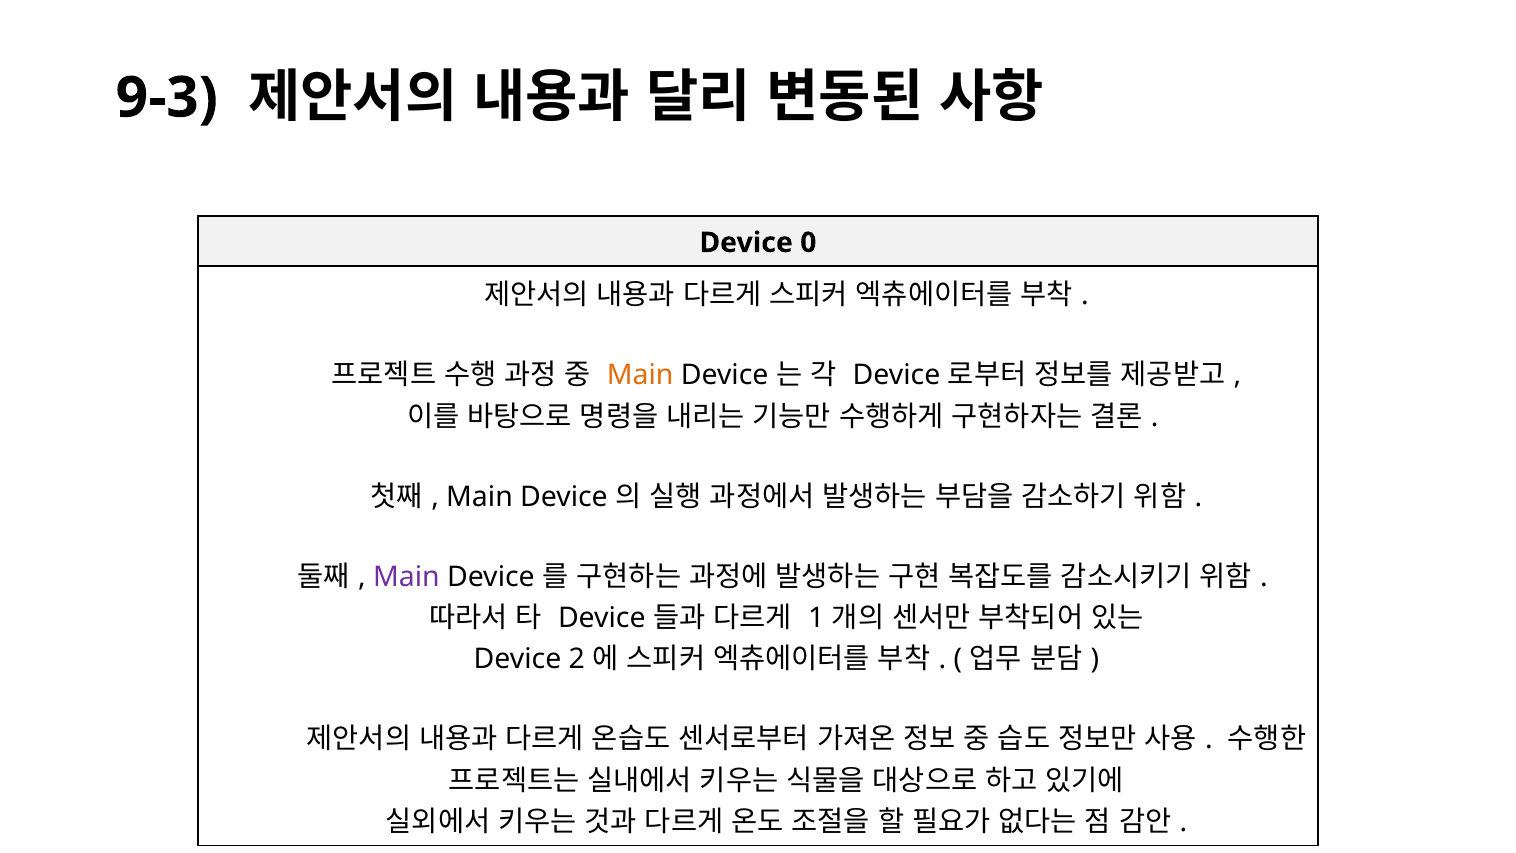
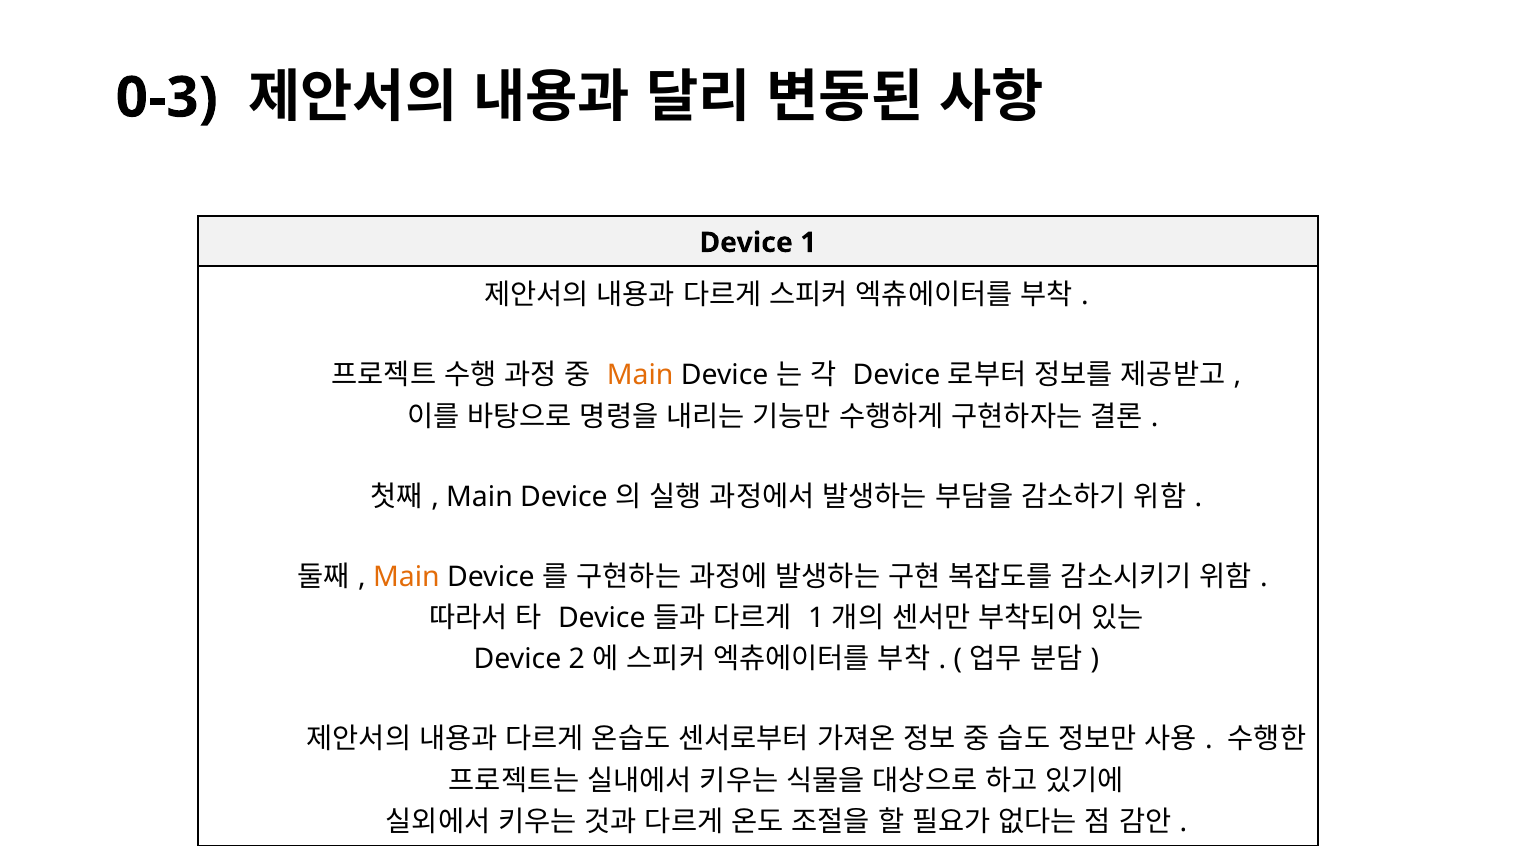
9-3: 9-3 -> 0-3 (167, 98)
Device 0: 0 -> 1 (808, 243)
Main colour: purple -> orange (406, 577)
